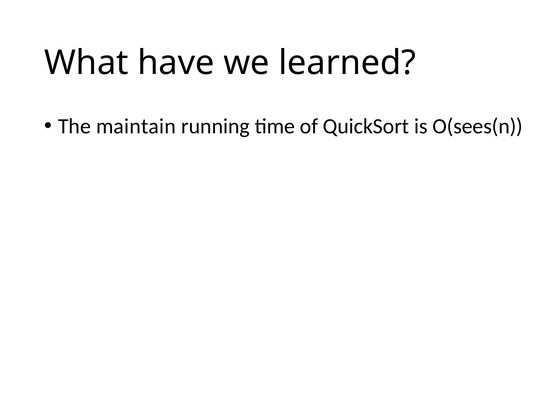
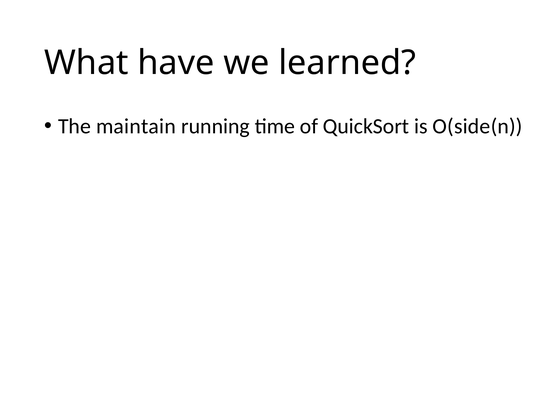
O(sees(n: O(sees(n -> O(side(n (478, 126)
